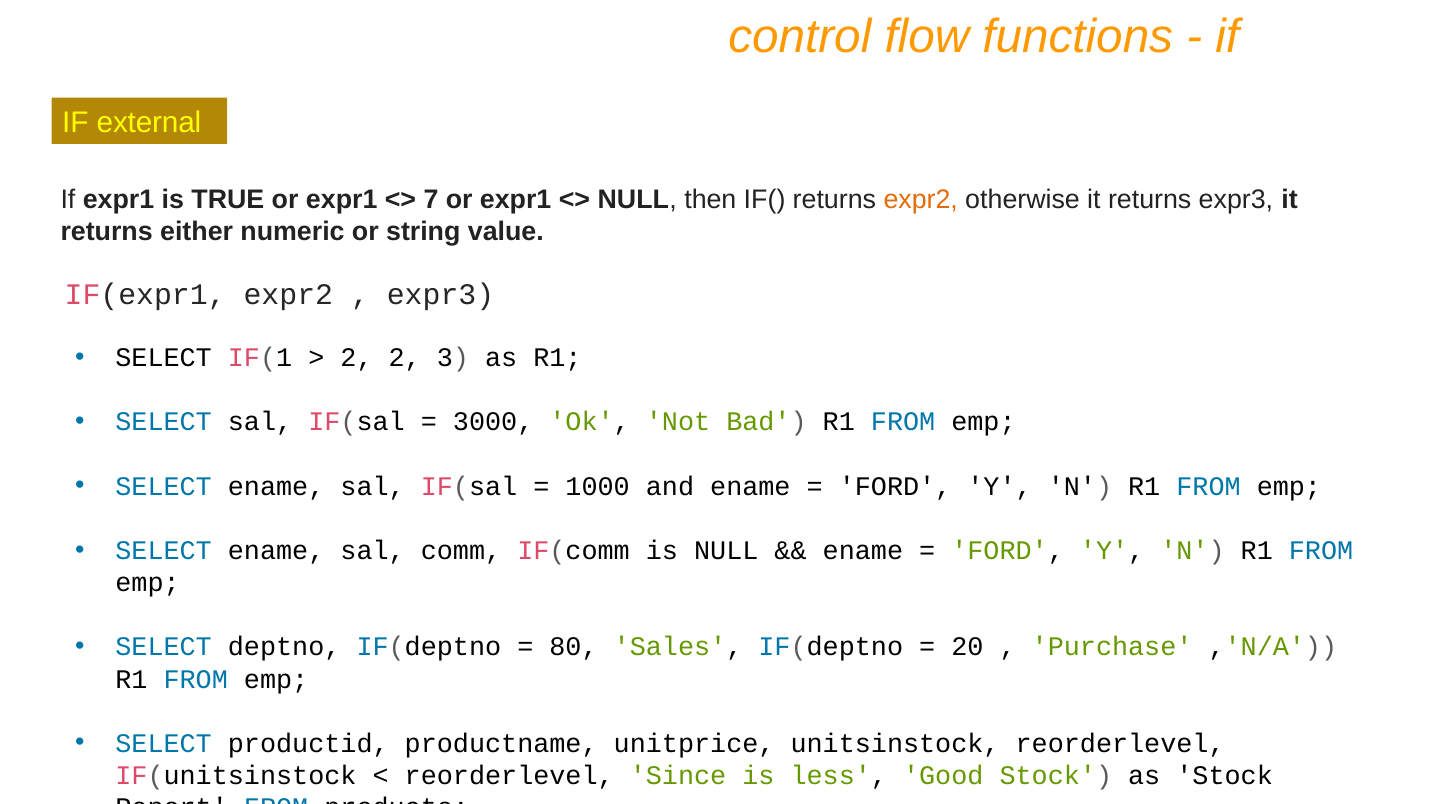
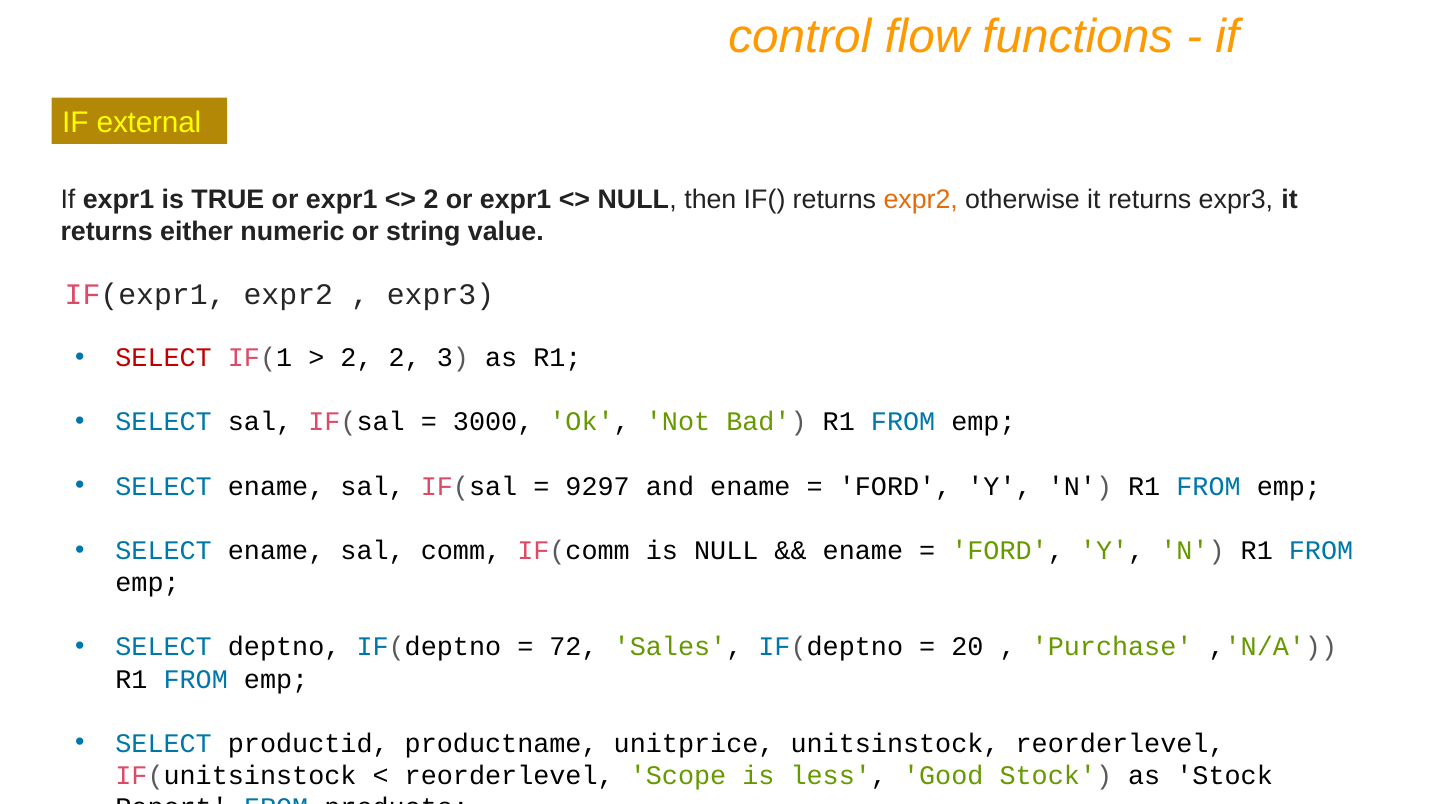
7: 7 -> 2 (431, 200)
SELECT colour: black -> red (164, 358)
1000: 1000 -> 9297 (598, 486)
80: 80 -> 72 (574, 647)
Since: Since -> Scope (678, 776)
